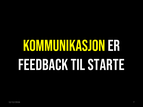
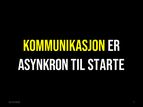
FEEDBACK: FEEDBACK -> ASYNKRON (43, 65)
